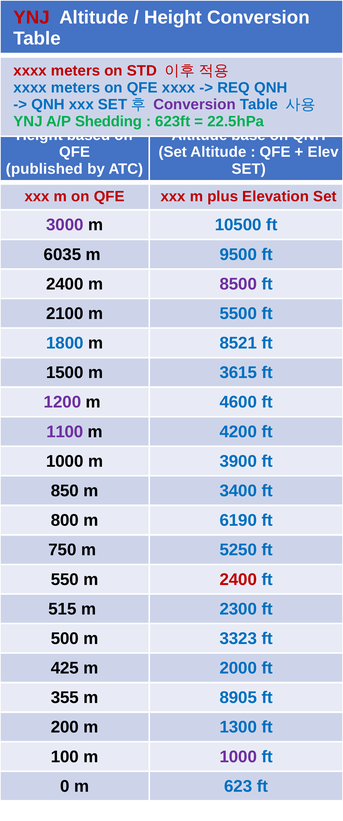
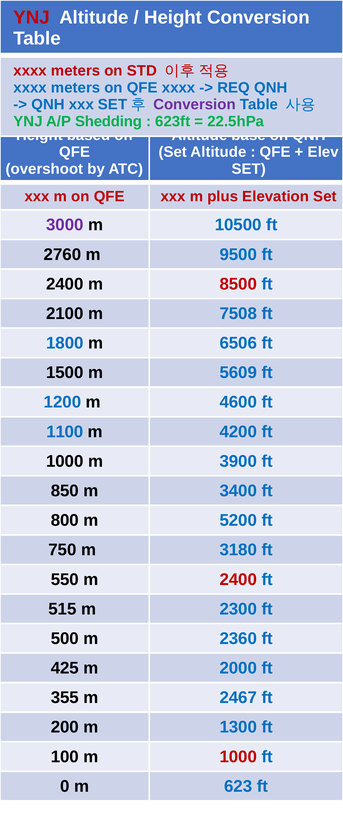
published: published -> overshoot (44, 169)
6035: 6035 -> 2760 (62, 254)
8500 colour: purple -> red (238, 284)
5500: 5500 -> 7508 (238, 313)
8521: 8521 -> 6506 (238, 343)
3615: 3615 -> 5609 (238, 372)
1200 colour: purple -> blue (62, 402)
1100 colour: purple -> blue (65, 432)
6190: 6190 -> 5200 (238, 520)
5250: 5250 -> 3180 (238, 550)
3323: 3323 -> 2360 (238, 638)
8905: 8905 -> 2467 (238, 697)
1000 colour: purple -> red (238, 756)
